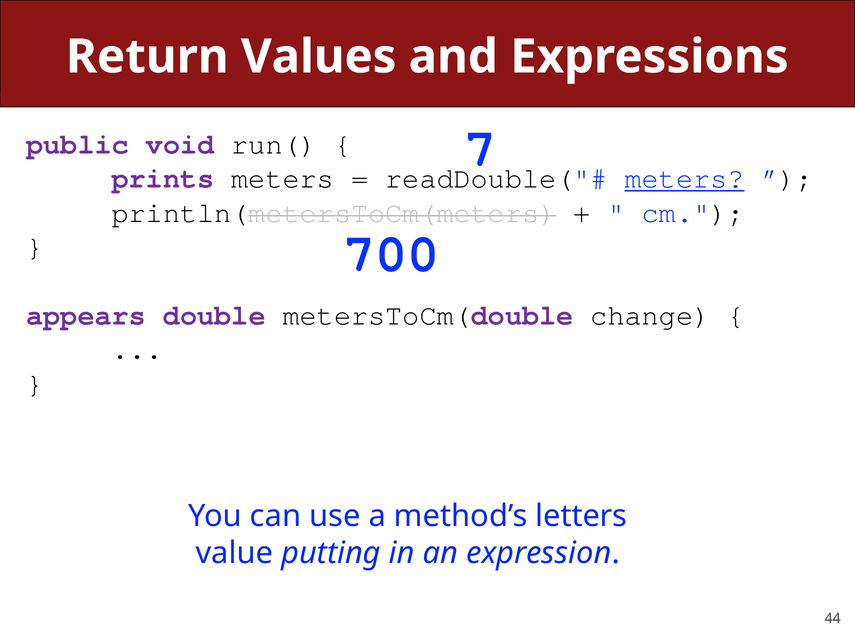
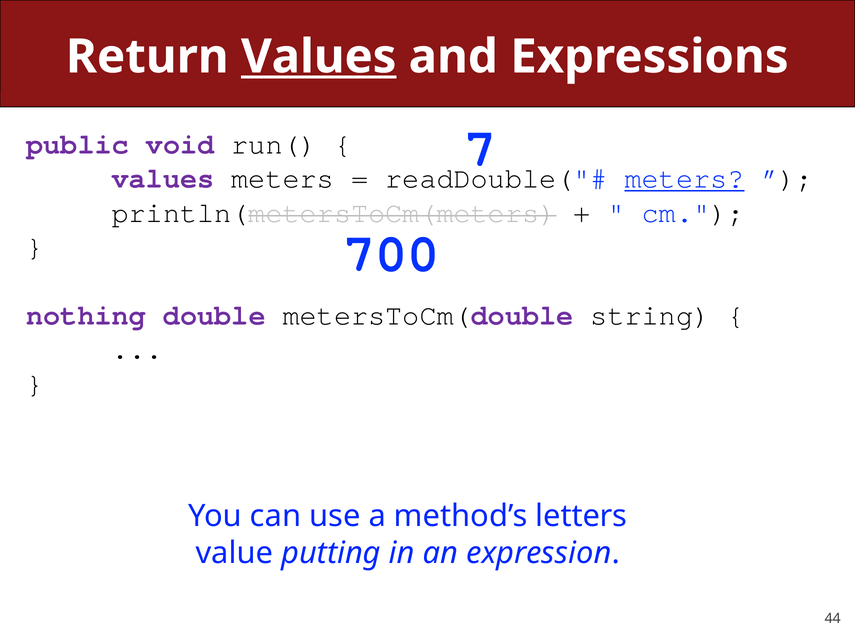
Values underline: none -> present (319, 57)
prints: prints -> values (163, 179)
appears: appears -> nothing (86, 315)
change: change -> string (650, 315)
